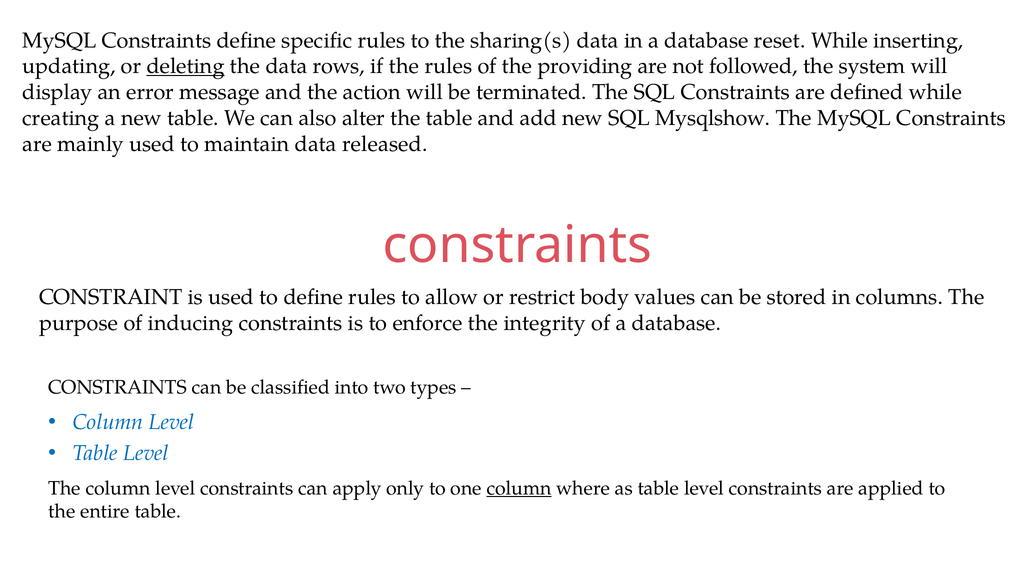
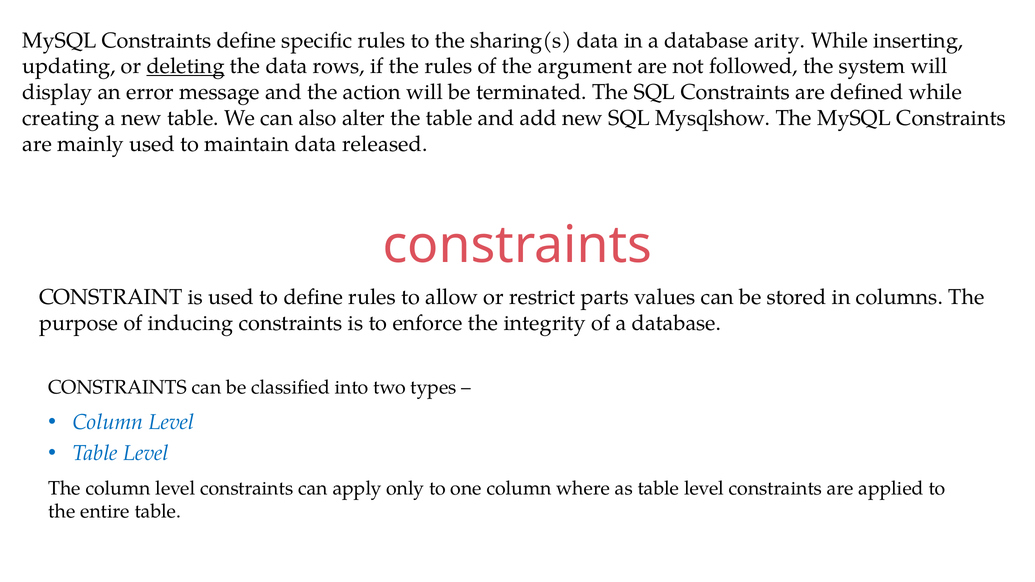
reset: reset -> arity (780, 40)
providing: providing -> argument (585, 66)
body: body -> parts (605, 297)
column underline: present -> none (519, 488)
